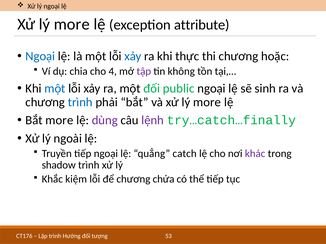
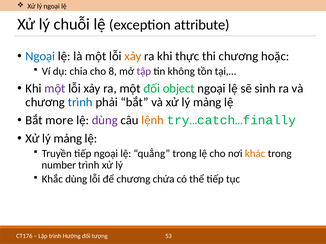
more: more -> chuỗi (72, 24)
xảy colour: blue -> orange (133, 56)
4: 4 -> 8 (113, 71)
một colour: blue -> purple (55, 89)
public: public -> object (179, 89)
và xử lý more: more -> mảng (207, 102)
lệnh colour: purple -> orange (153, 121)
ngoài: ngoài -> mảng (68, 139)
quẳng catch: catch -> trong (185, 154)
khác colour: purple -> orange (255, 154)
shadow: shadow -> number (59, 165)
Khắc kiệm: kiệm -> dùng (76, 179)
